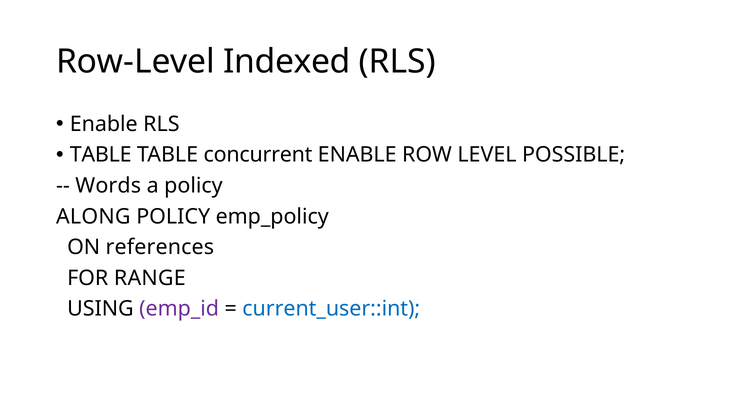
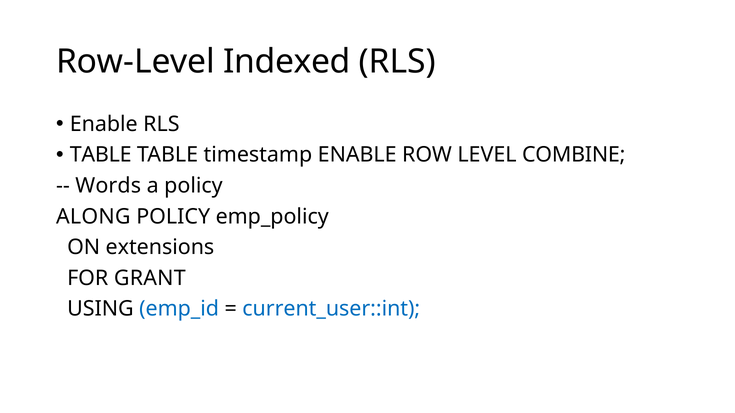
concurrent: concurrent -> timestamp (258, 155)
POSSIBLE: POSSIBLE -> COMBINE (574, 155)
references: references -> extensions (160, 248)
RANGE: RANGE -> GRANT (150, 278)
emp_id colour: purple -> blue (179, 309)
